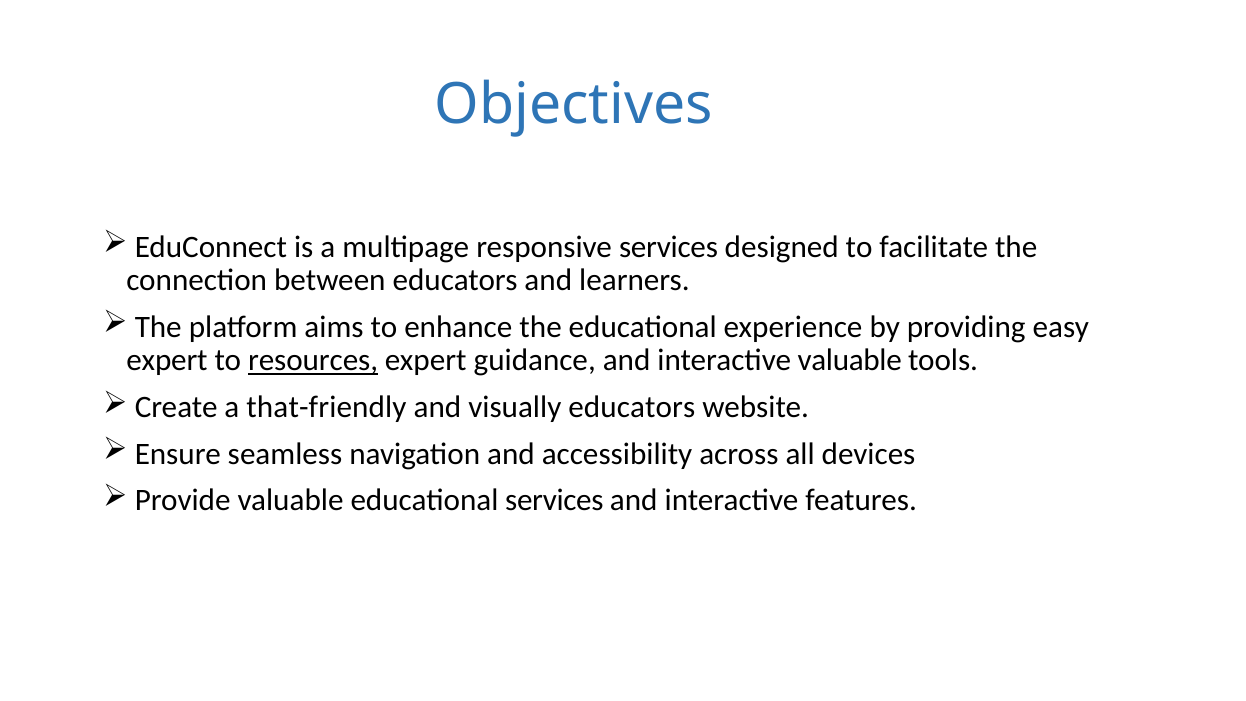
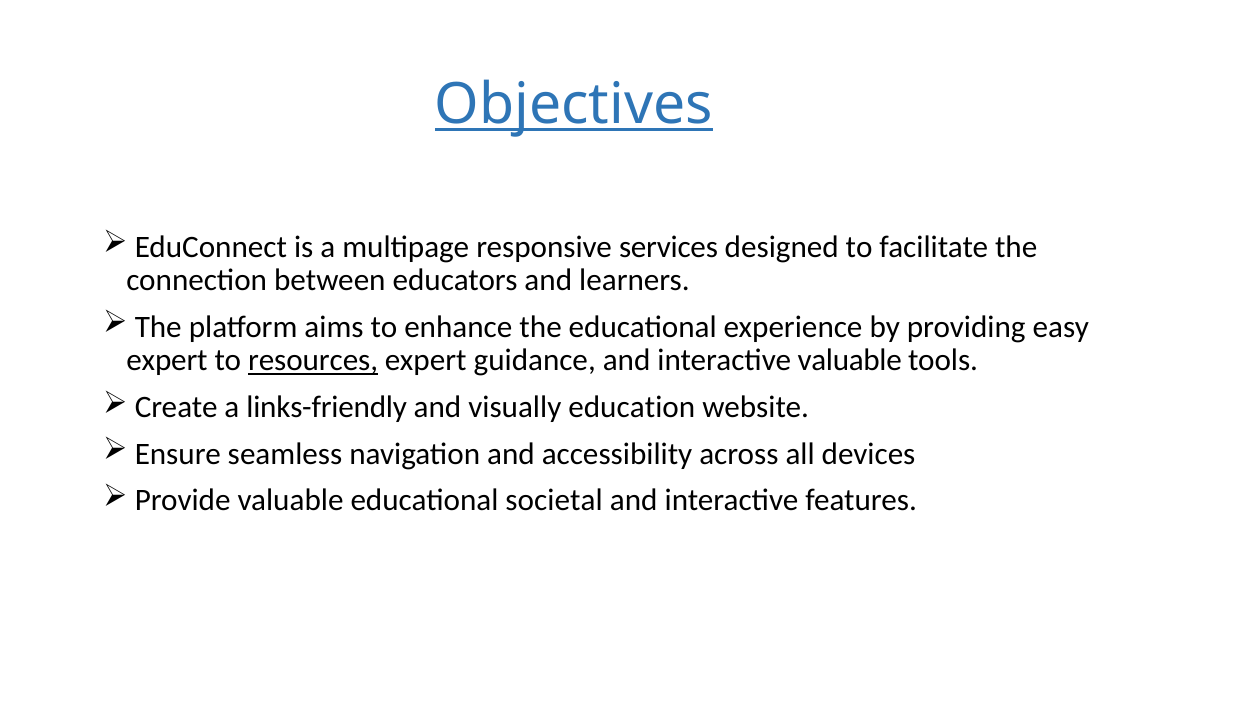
Objectives underline: none -> present (574, 105)
that-friendly: that-friendly -> links-friendly (327, 407)
visually educators: educators -> education (632, 407)
educational services: services -> societal (554, 500)
